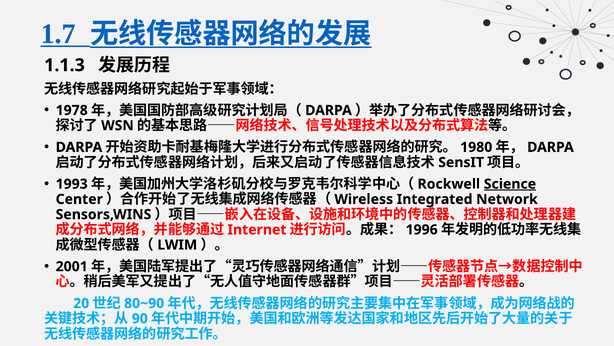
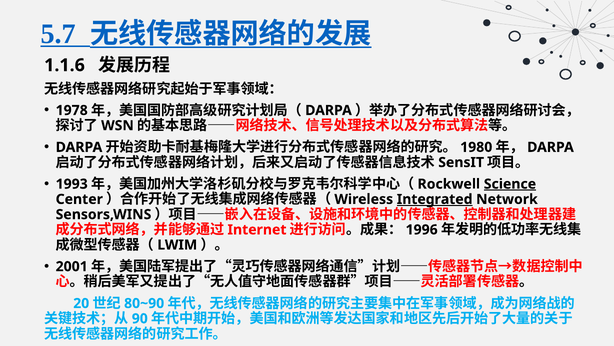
1.7: 1.7 -> 5.7 (58, 34)
1.1.3: 1.1.3 -> 1.1.6 (65, 65)
Integrated underline: none -> present (435, 199)
